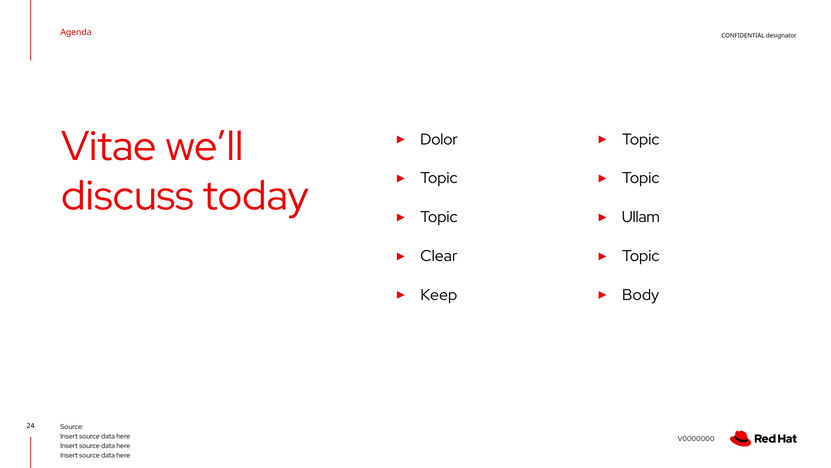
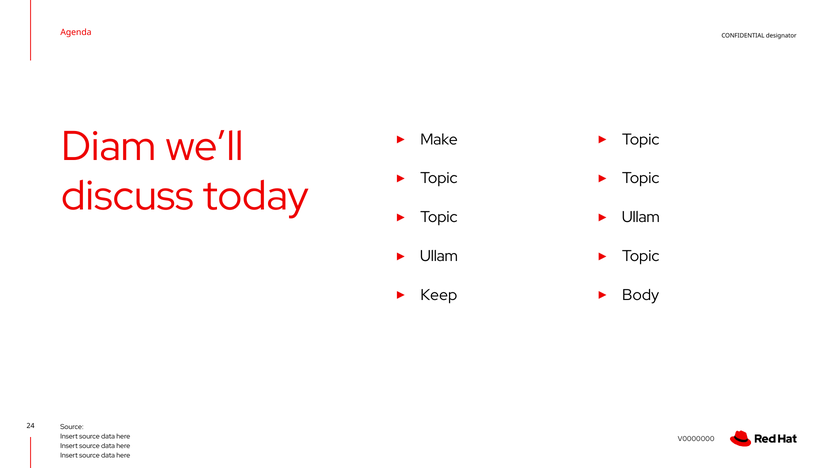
Vitae: Vitae -> Diam (109, 146)
Dolor: Dolor -> Make (439, 139)
Clear: Clear -> Ullam (439, 256)
